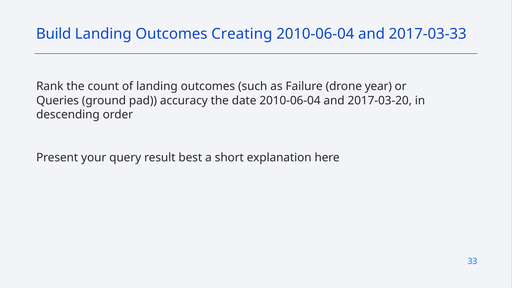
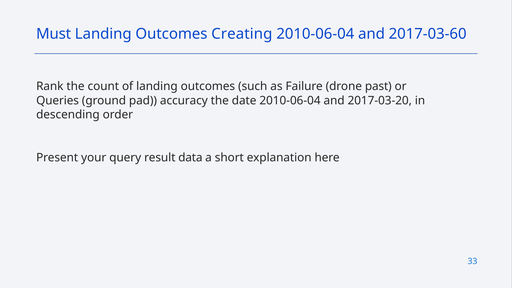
Build: Build -> Must (54, 34)
2017-03-33: 2017-03-33 -> 2017-03-60 (428, 34)
year: year -> past (378, 86)
best: best -> data (190, 158)
